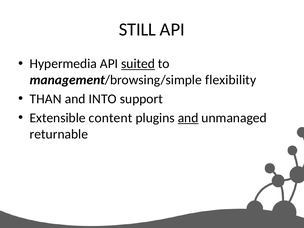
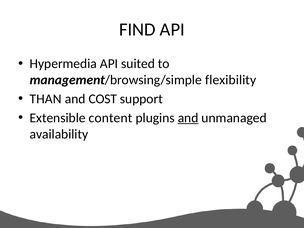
STILL: STILL -> FIND (137, 29)
suited underline: present -> none (138, 64)
INTO: INTO -> COST (103, 99)
returnable: returnable -> availability (59, 134)
